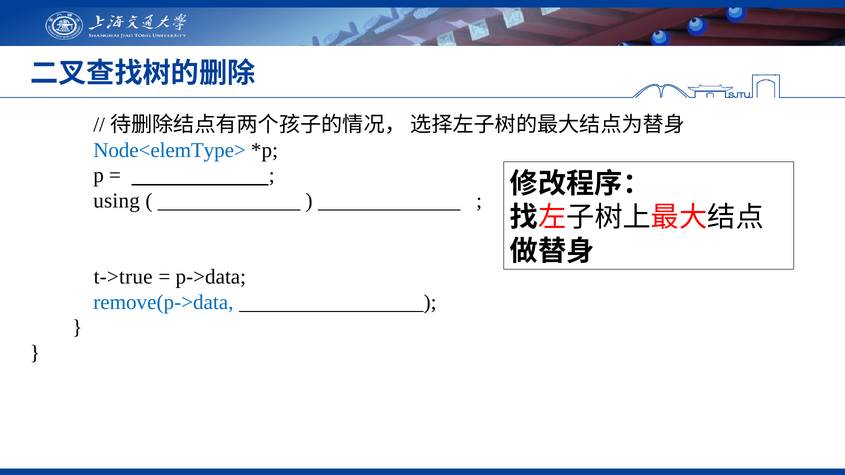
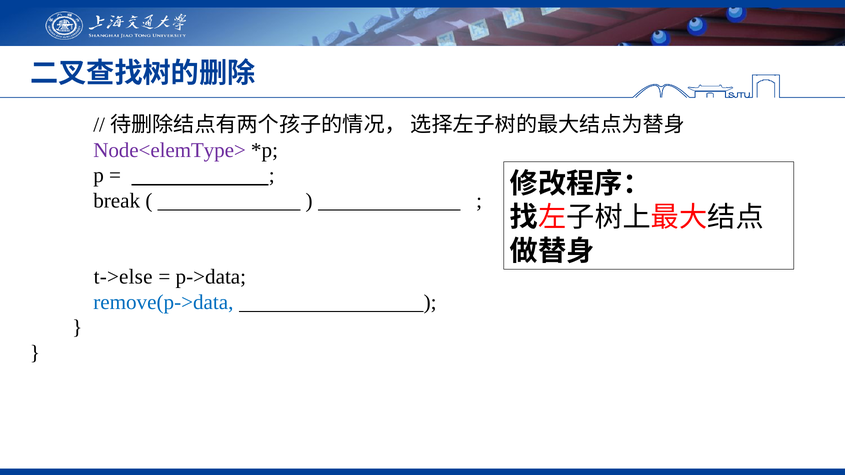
Node<elemType> colour: blue -> purple (170, 150)
using: using -> break (117, 201)
t->true: t->true -> t->else (123, 277)
